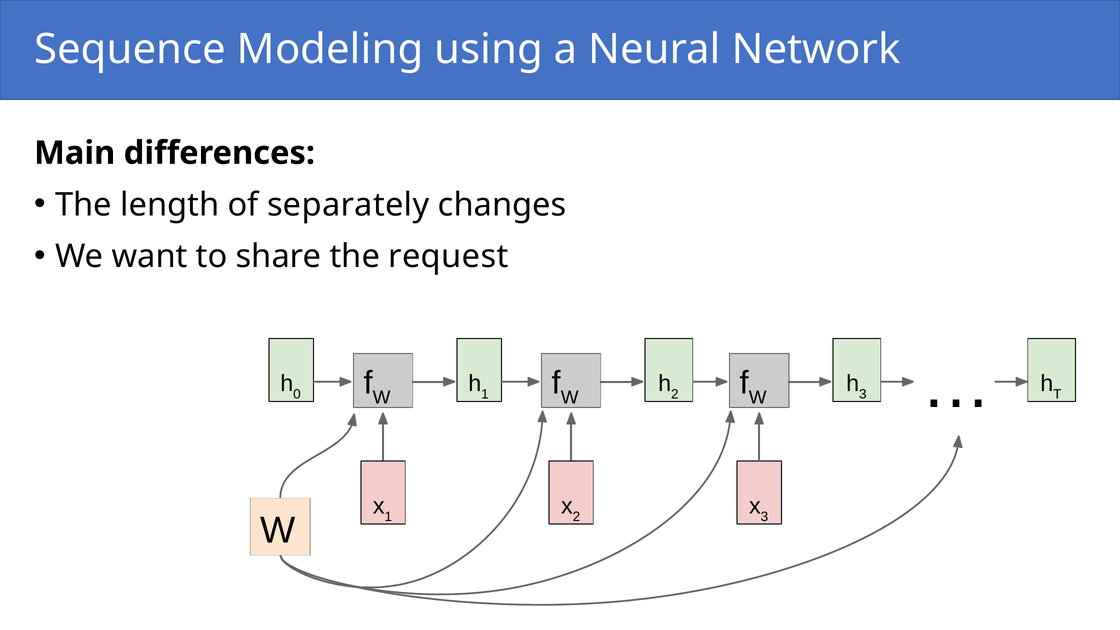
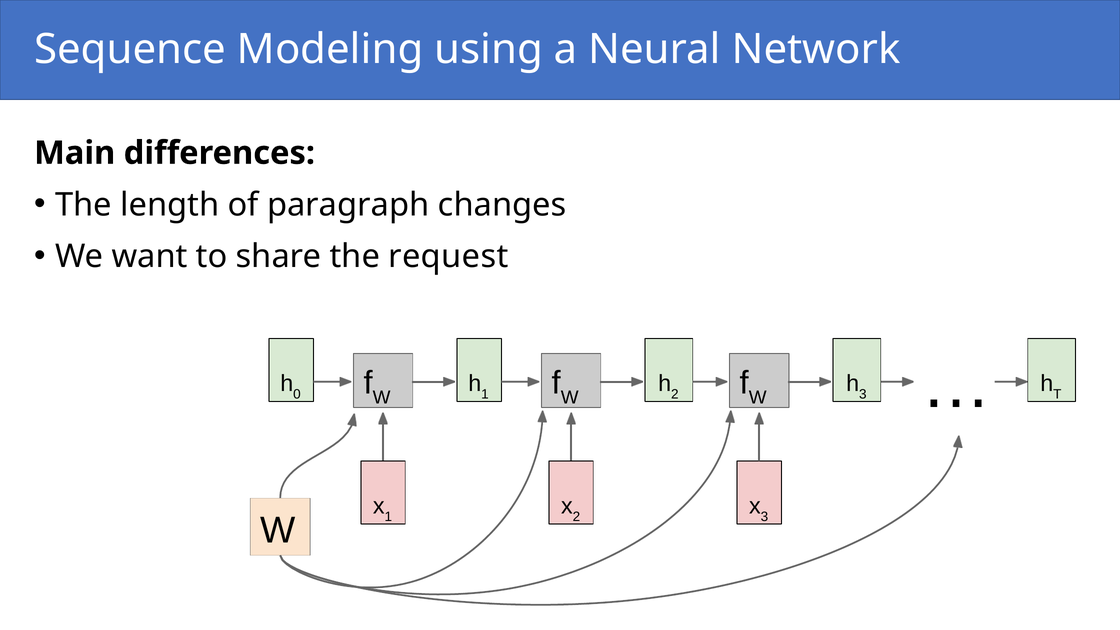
separately: separately -> paragraph (348, 205)
